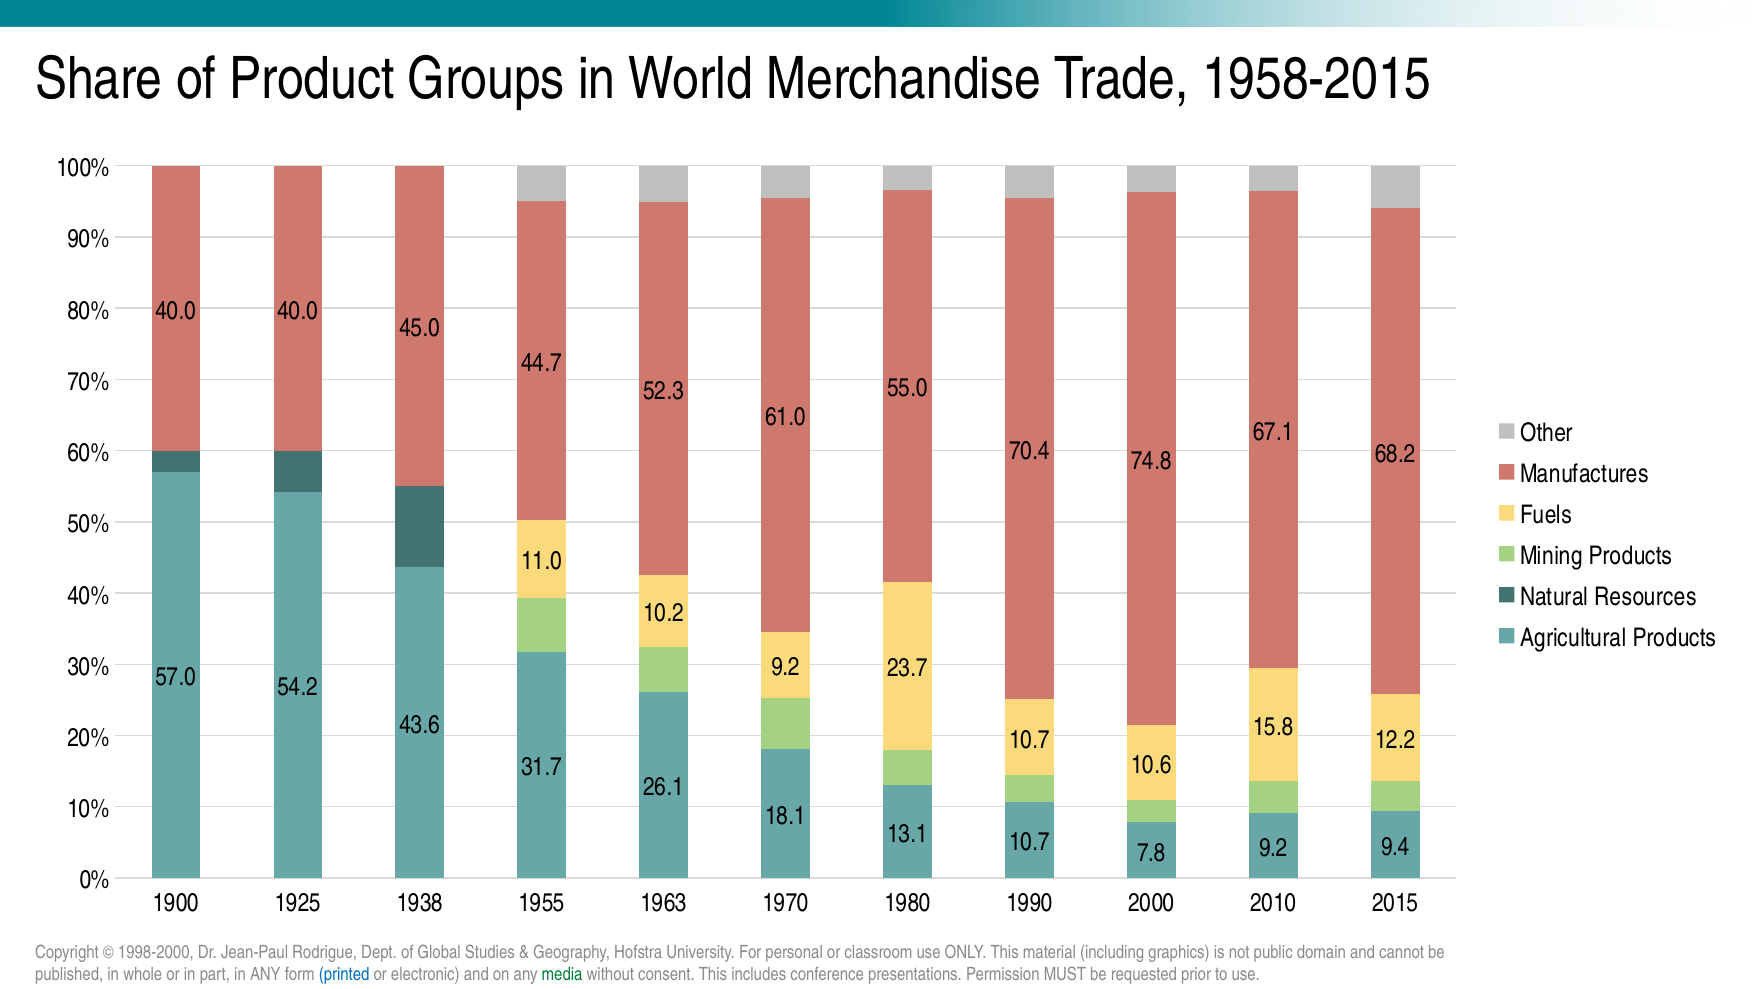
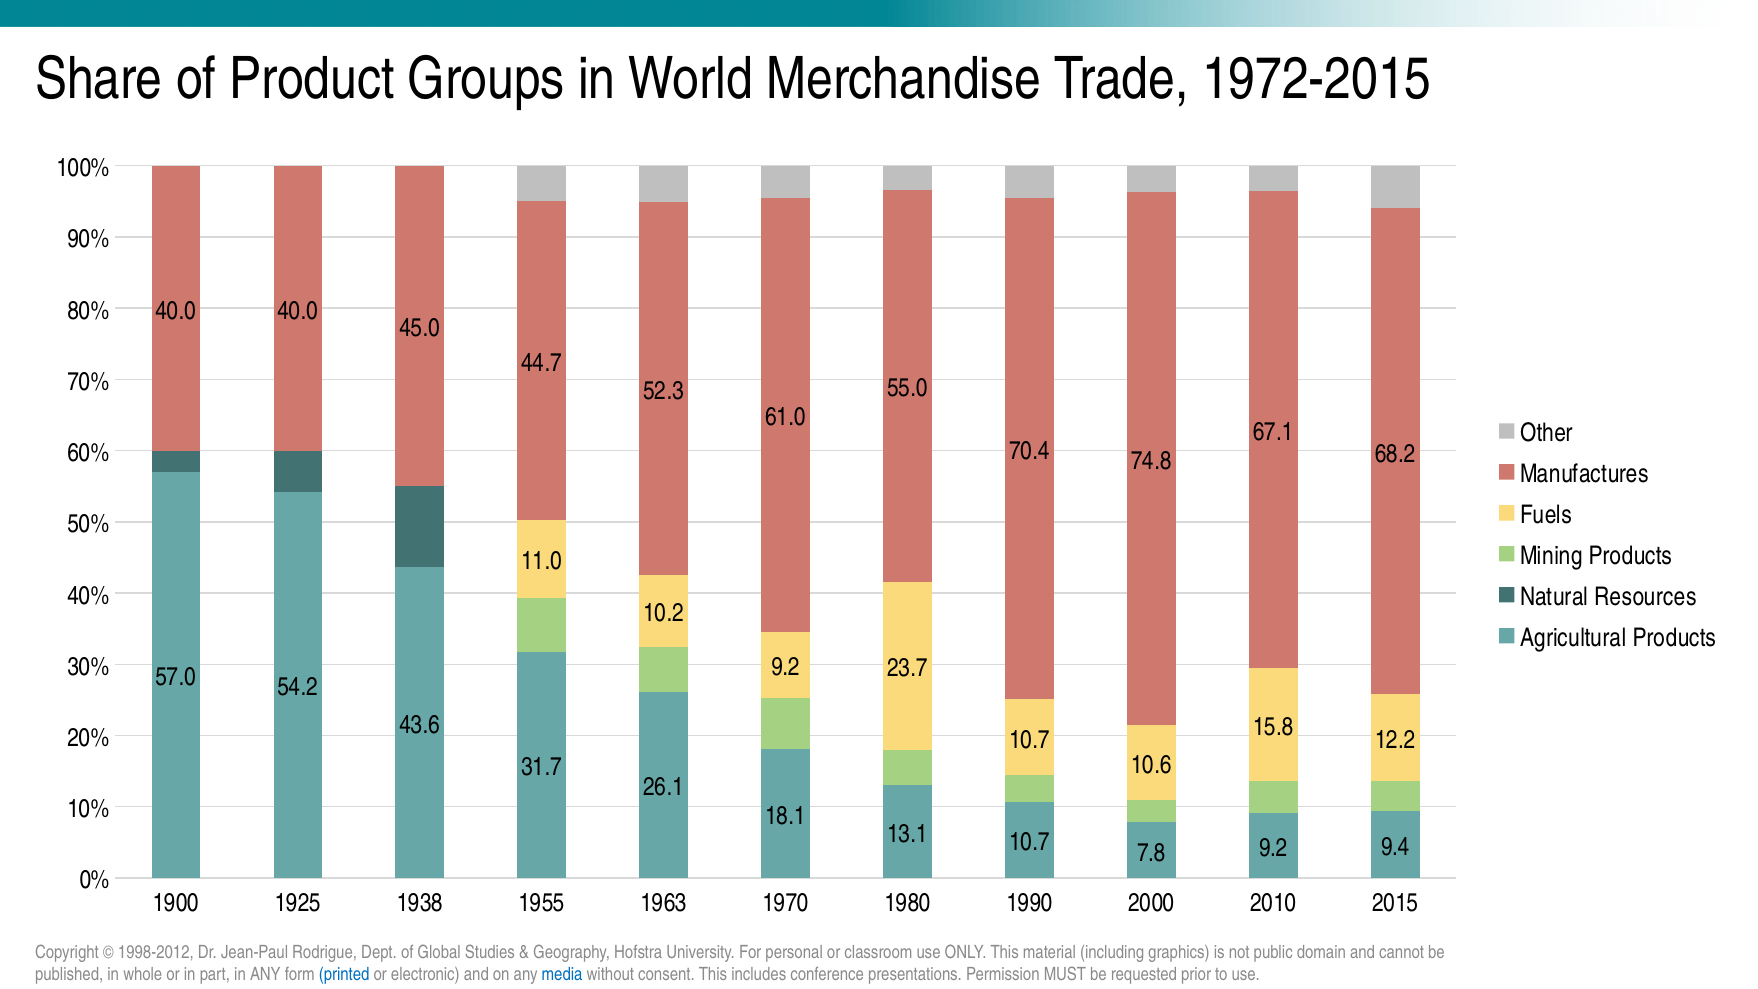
1958-2015: 1958-2015 -> 1972-2015 (1317, 79)
1998-2000: 1998-2000 -> 1998-2012 (156, 952)
media colour: green -> blue (562, 974)
